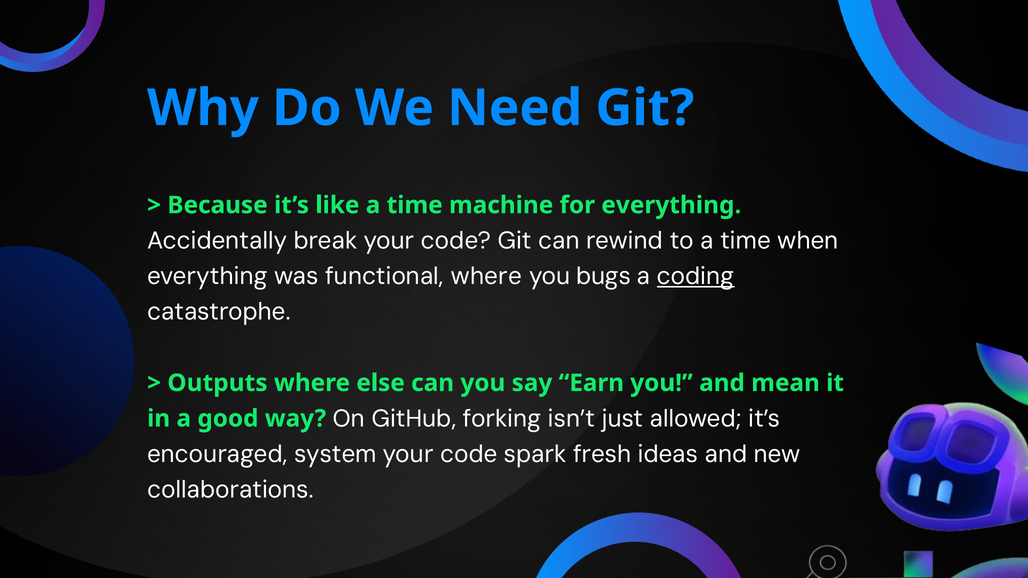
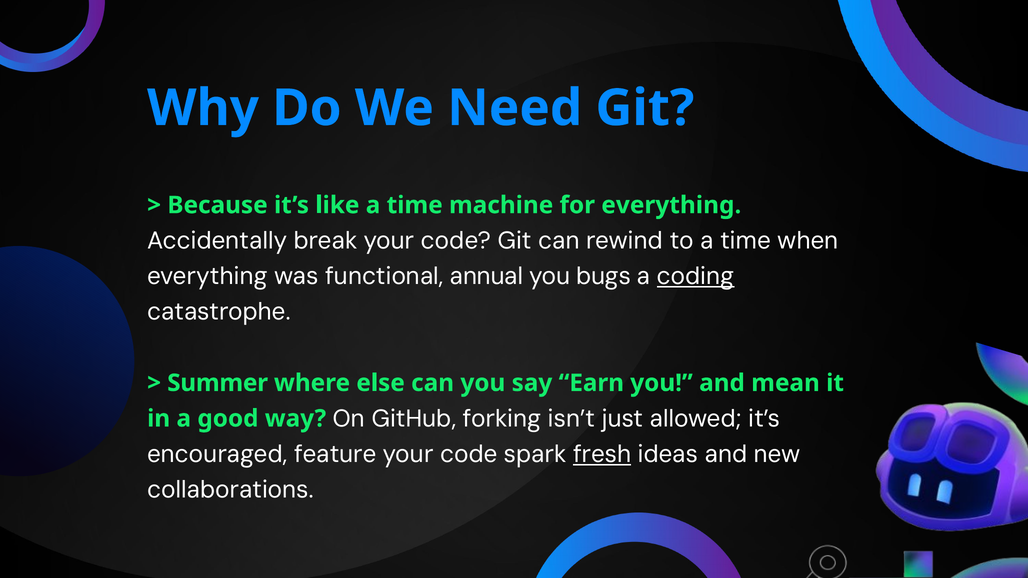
functional where: where -> annual (487, 276)
Outputs: Outputs -> Summer (218, 383)
system: system -> feature (335, 454)
fresh underline: none -> present (602, 454)
